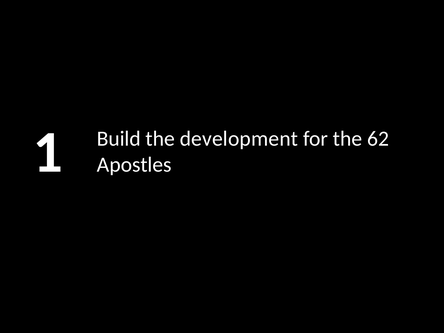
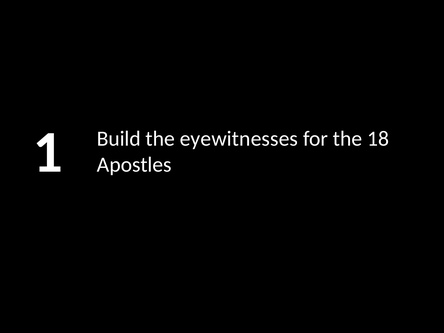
development: development -> eyewitnesses (239, 139)
62: 62 -> 18 (378, 139)
